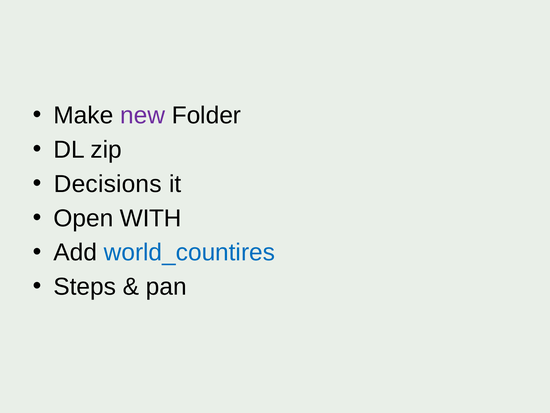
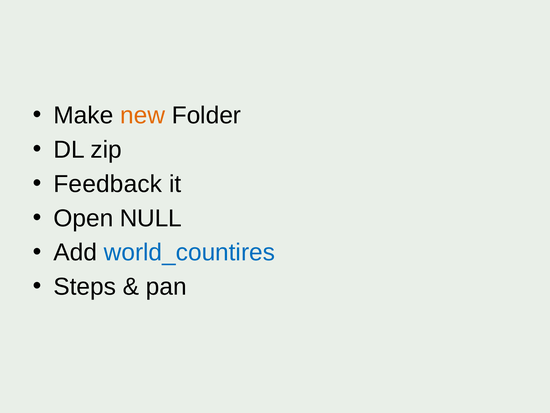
new colour: purple -> orange (143, 115)
Decisions: Decisions -> Feedback (108, 184)
WITH: WITH -> NULL (151, 218)
